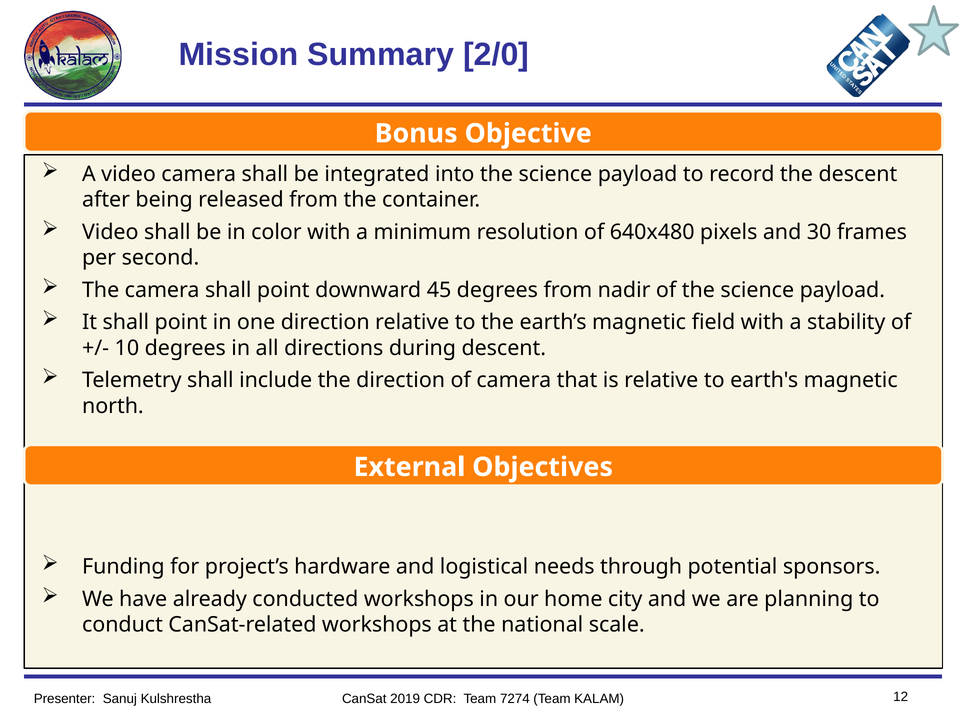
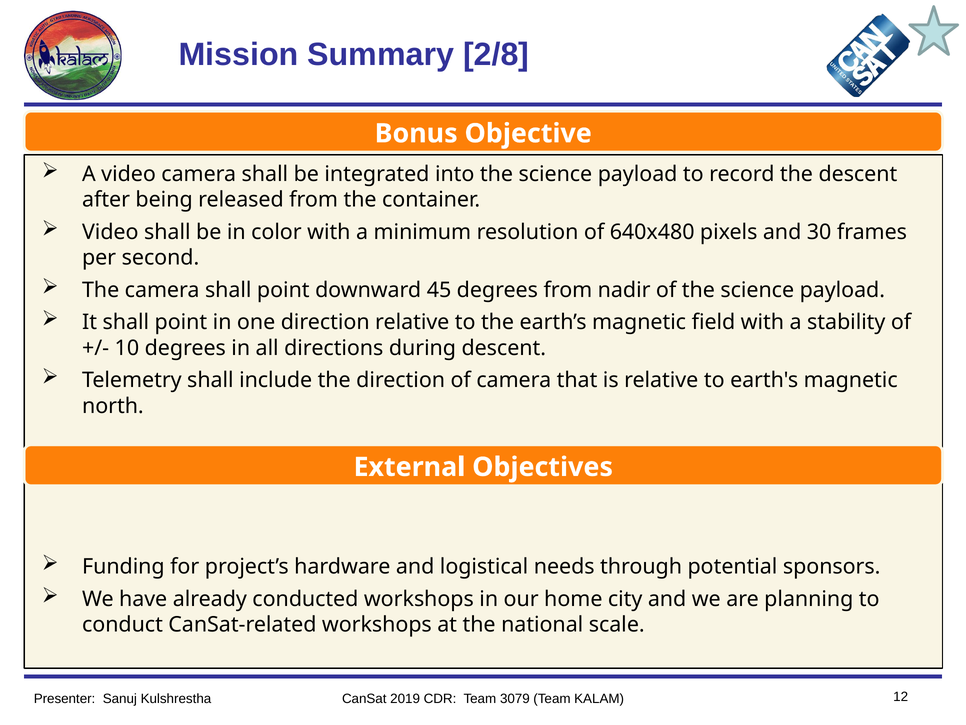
2/0: 2/0 -> 2/8 (496, 55)
7274: 7274 -> 3079 (515, 698)
